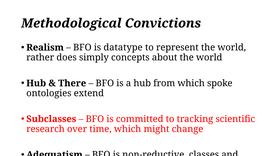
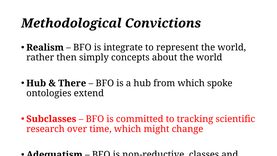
datatype: datatype -> integrate (123, 47)
does: does -> then (67, 57)
